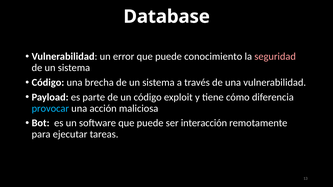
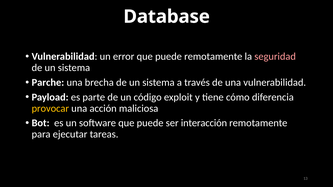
puede conocimiento: conocimiento -> remotamente (213, 57)
Código: Código -> Parche (48, 83)
provocar colour: light blue -> yellow (50, 109)
